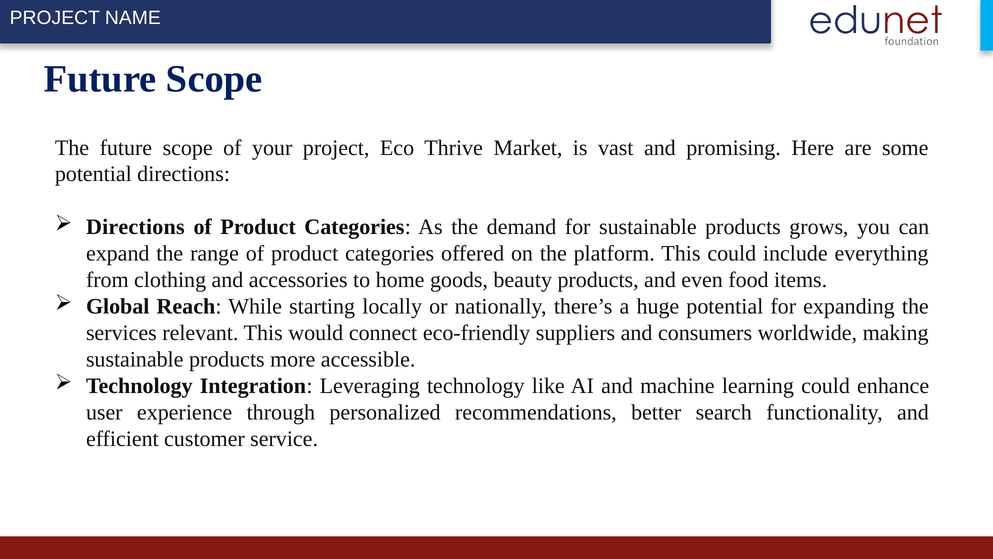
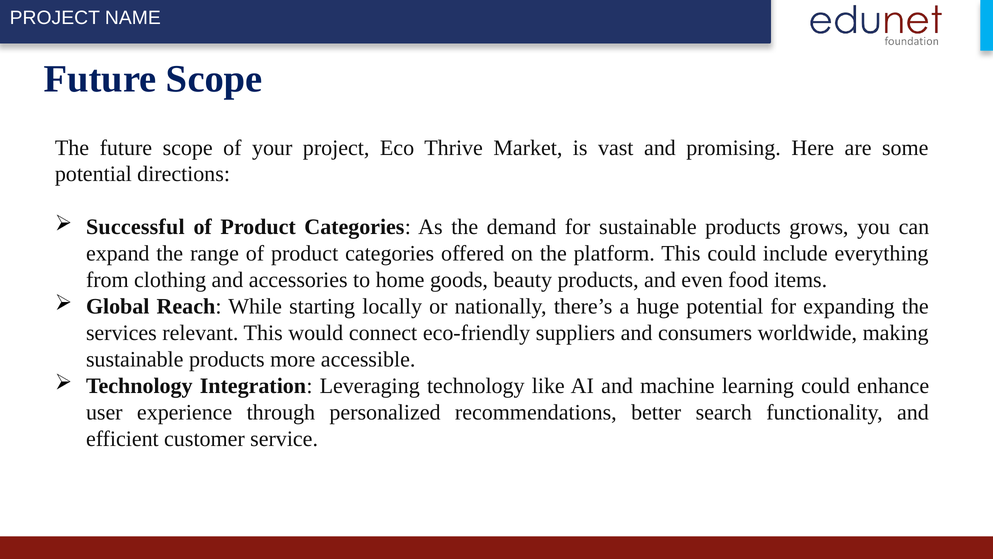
Directions: Directions -> Successful (135, 227)
